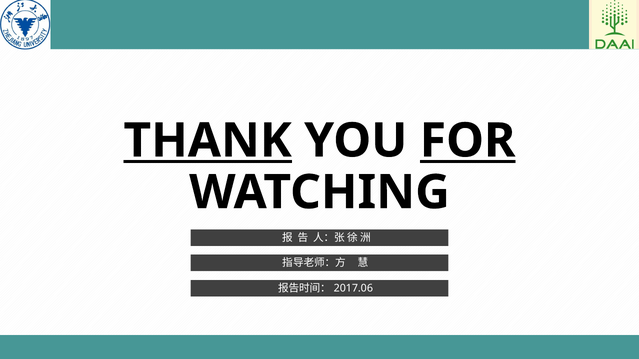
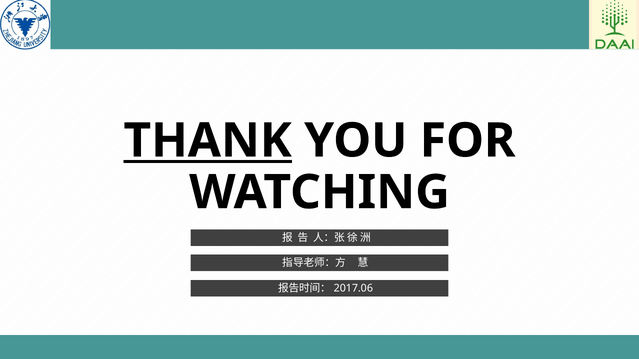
FOR underline: present -> none (468, 141)
